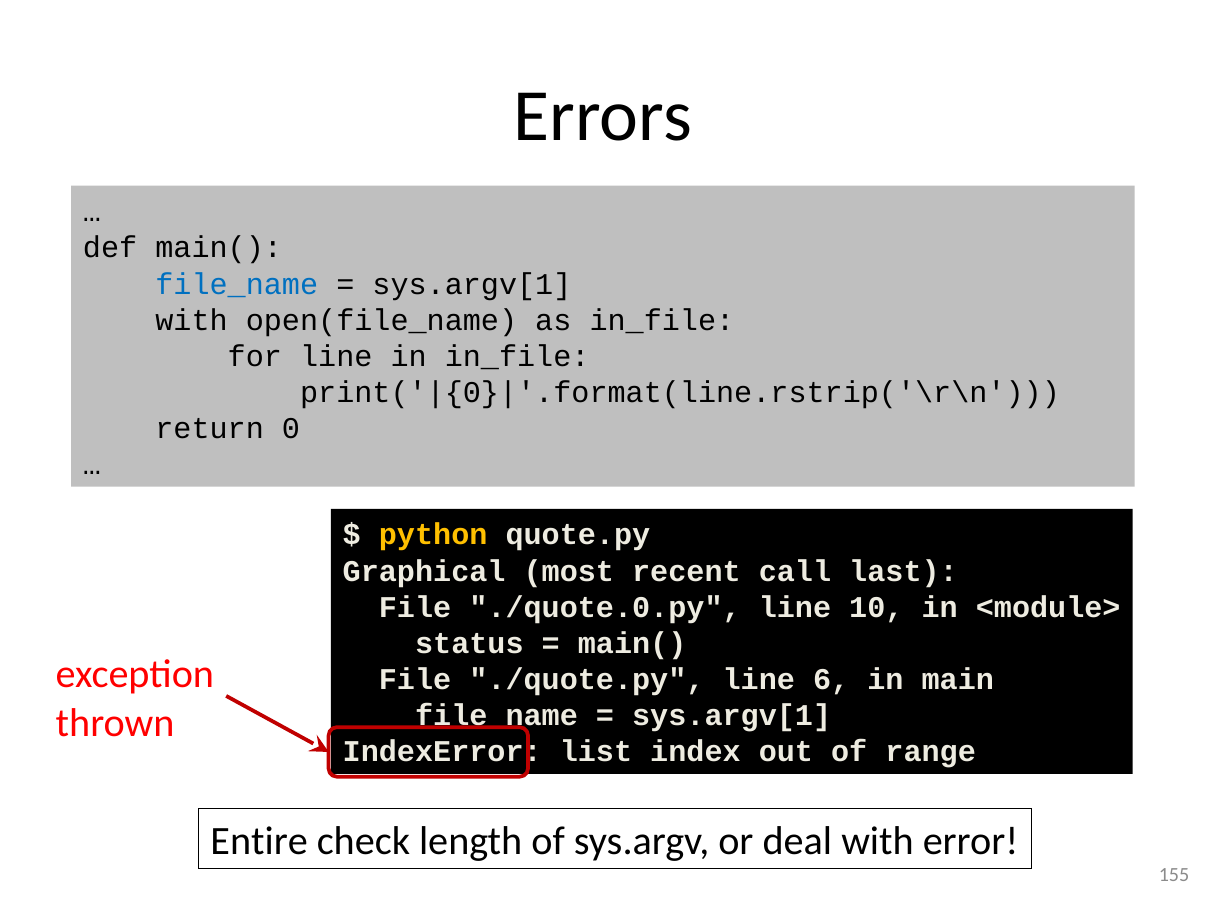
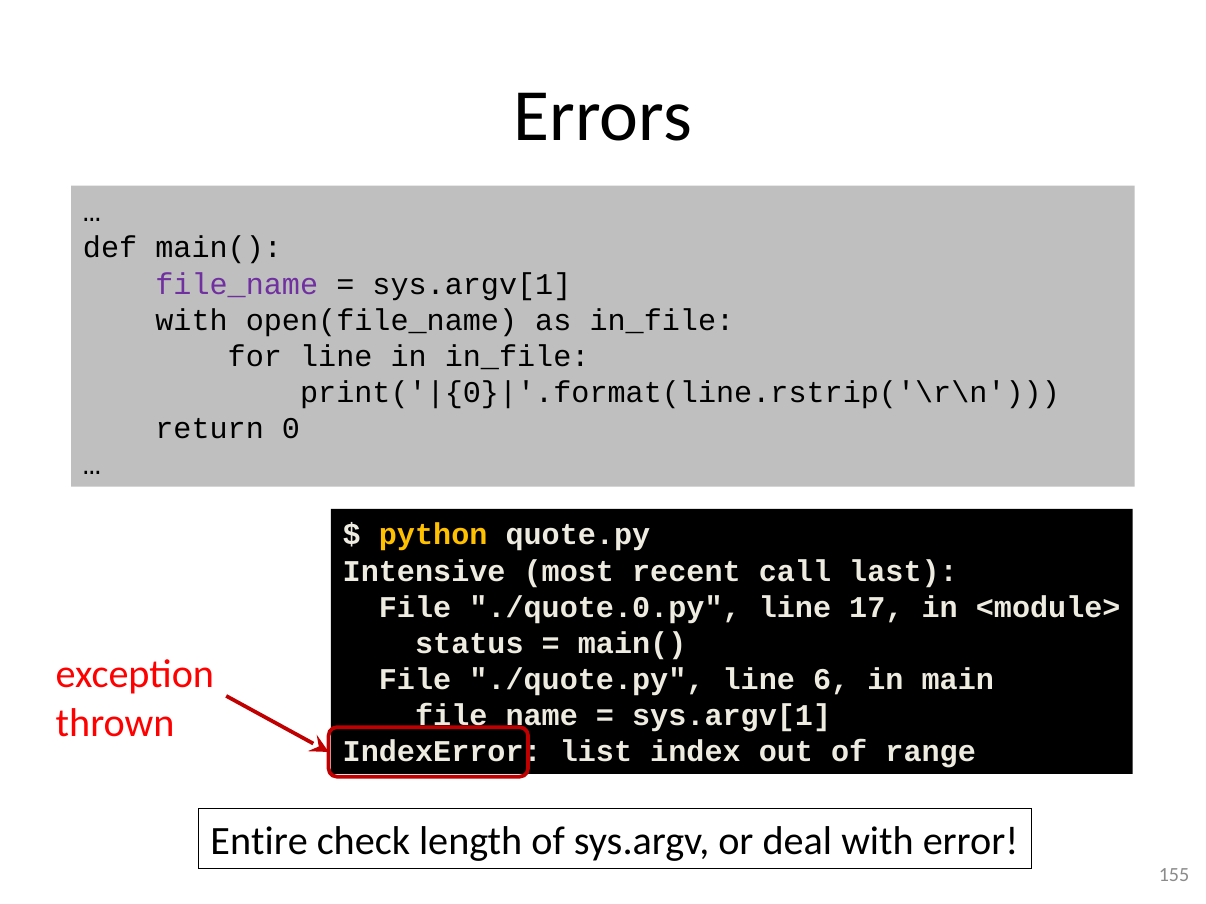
file_name colour: blue -> purple (237, 284)
Graphical: Graphical -> Intensive (424, 571)
10: 10 -> 17 (876, 608)
